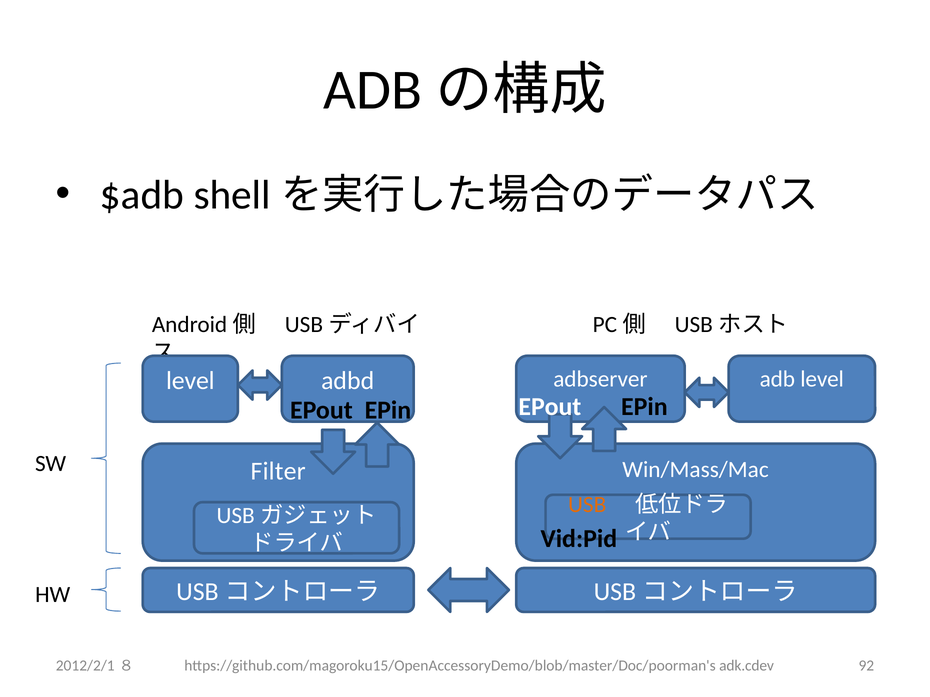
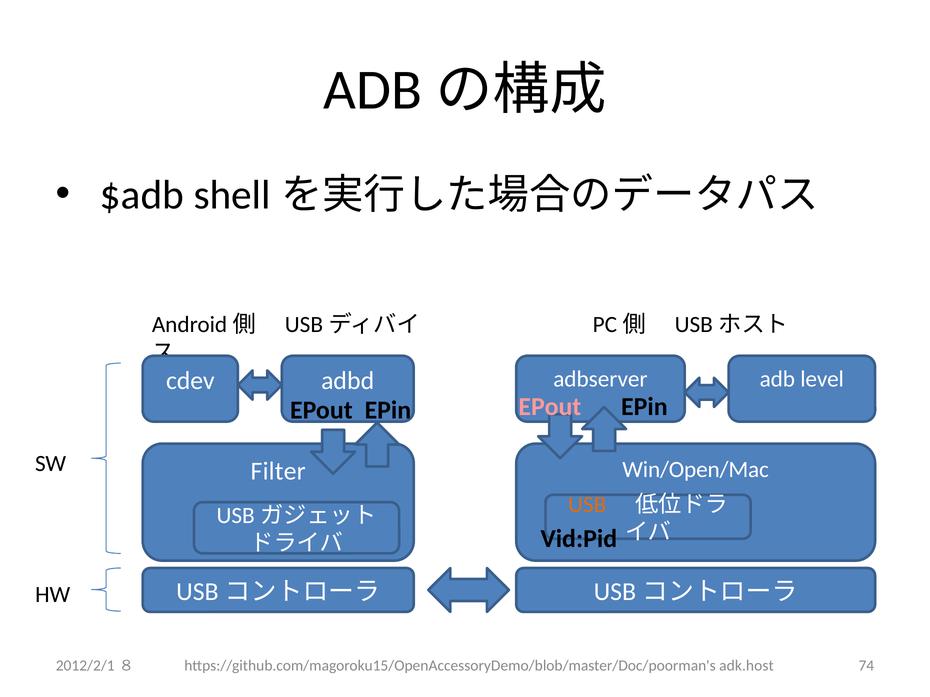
level: level -> cdev (190, 381)
EPout colour: white -> pink (550, 407)
Win/Mass/Mac: Win/Mass/Mac -> Win/Open/Mac (696, 470)
adk.cdev: adk.cdev -> adk.host (746, 666)
92: 92 -> 74 (866, 666)
